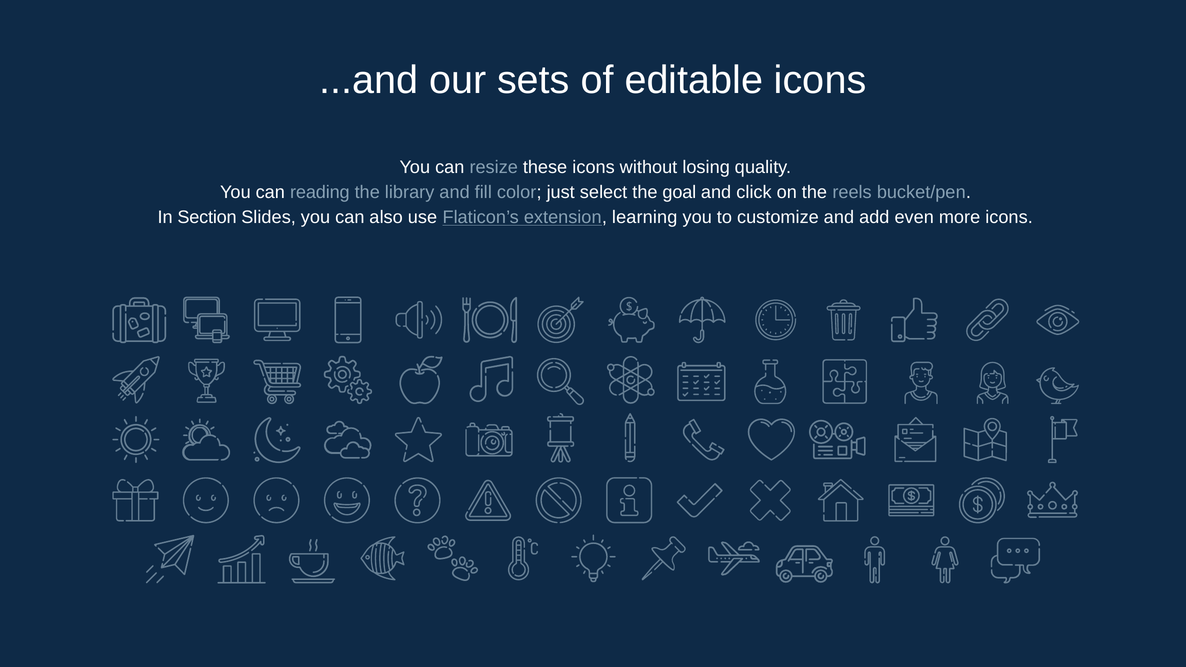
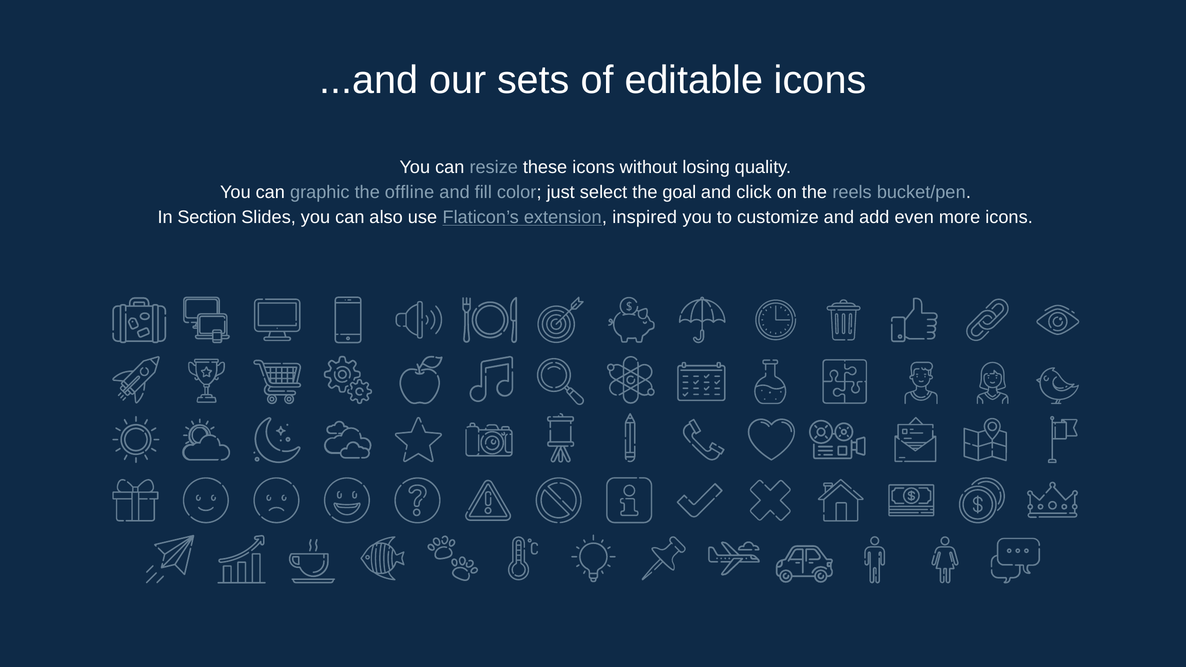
reading: reading -> graphic (320, 192)
library: library -> offline (410, 192)
learning: learning -> inspired (645, 217)
